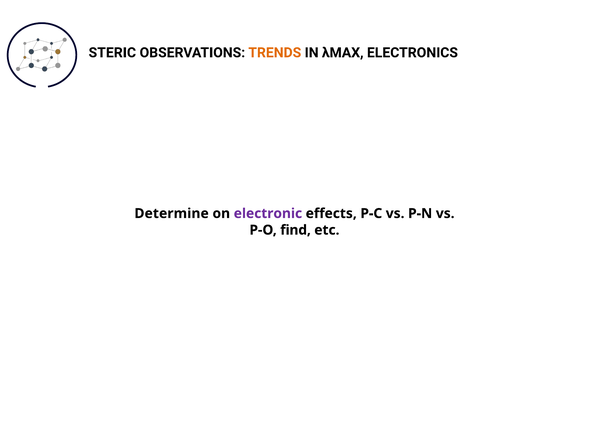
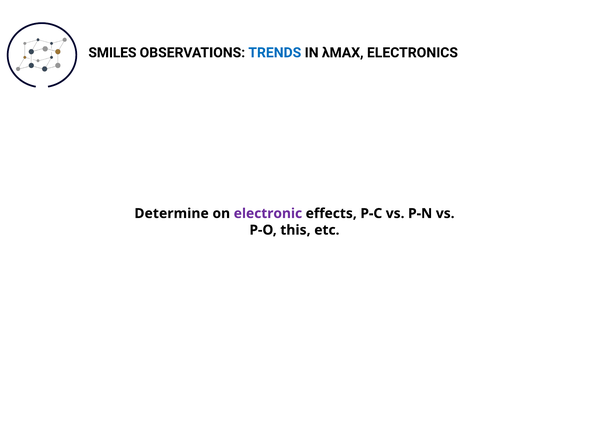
STERIC: STERIC -> SMILES (112, 53)
TRENDS colour: orange -> blue (275, 53)
find: find -> this (295, 230)
